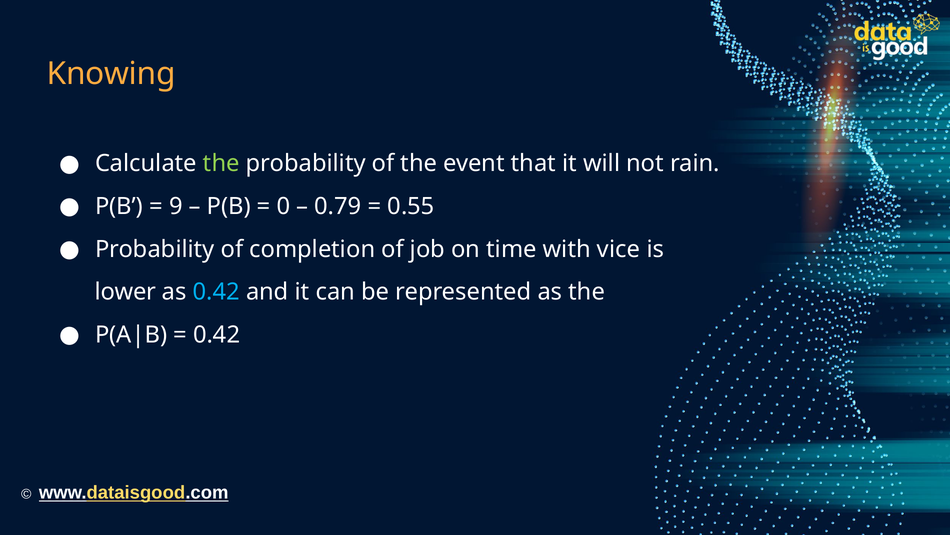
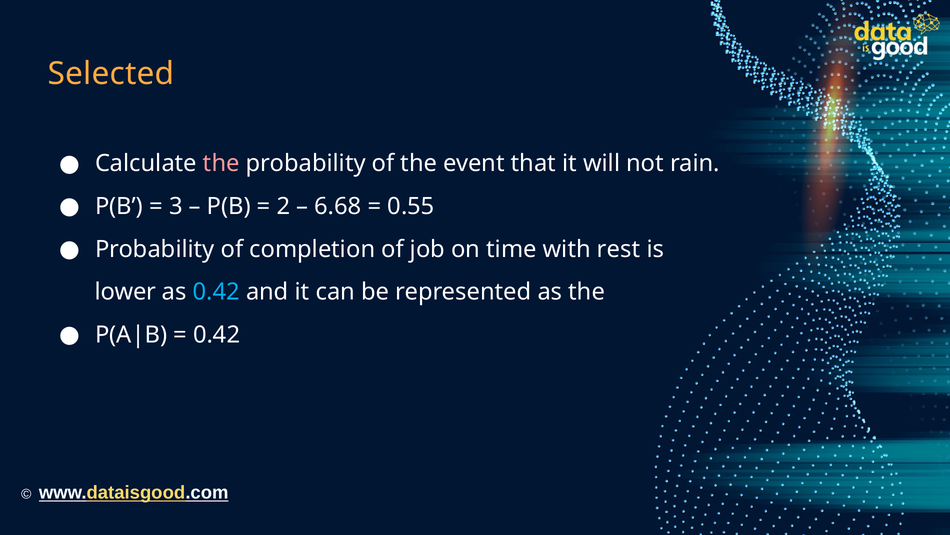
Knowing: Knowing -> Selected (111, 74)
the colour: light green -> pink (221, 163)
9: 9 -> 3 (176, 206)
0: 0 -> 2 (284, 206)
0.79: 0.79 -> 6.68 (338, 206)
vice: vice -> rest (619, 249)
